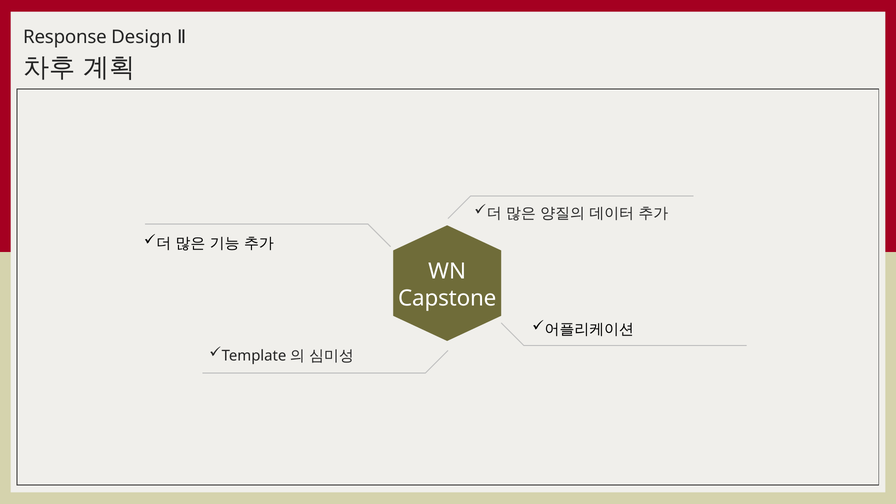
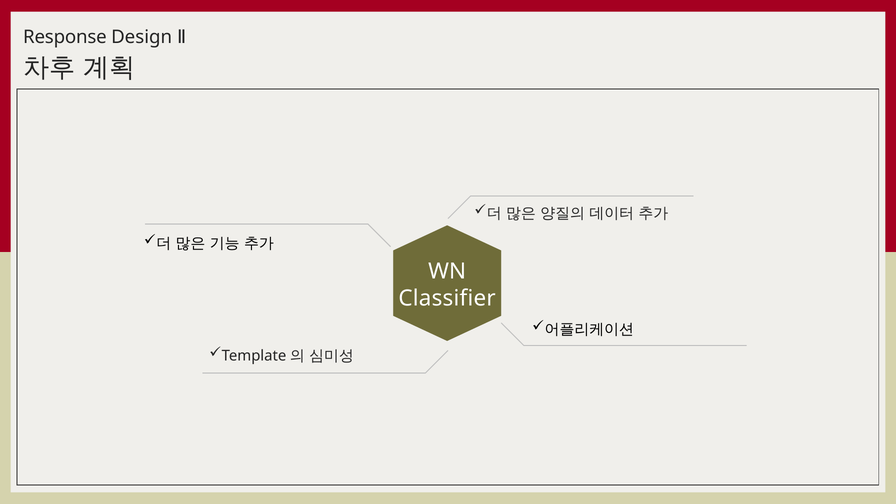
Capstone: Capstone -> Classifier (447, 298)
